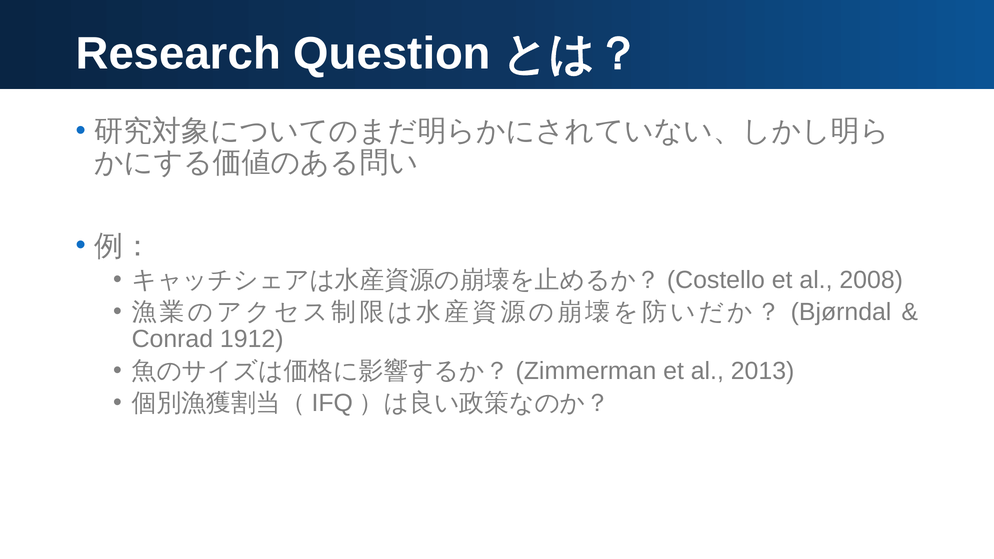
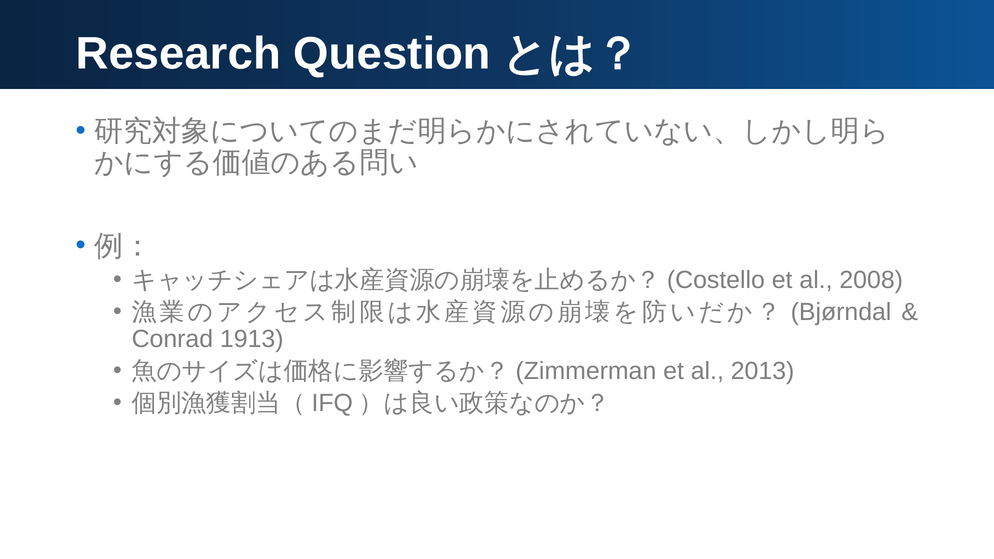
1912: 1912 -> 1913 (252, 339)
